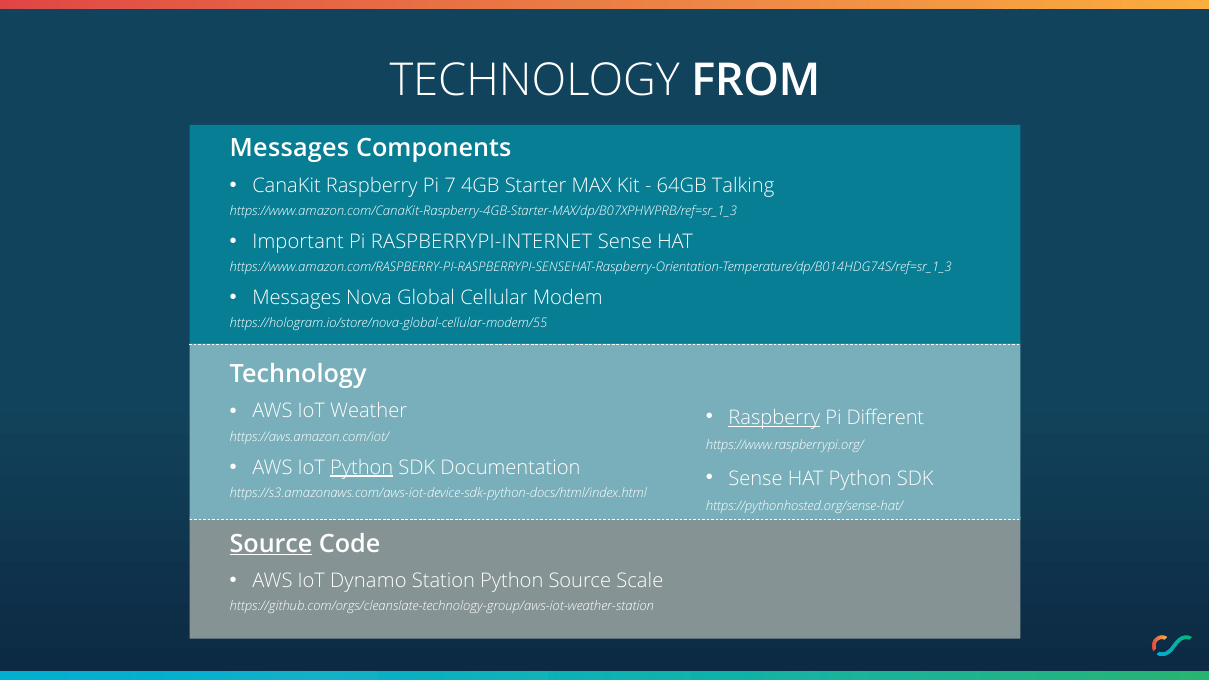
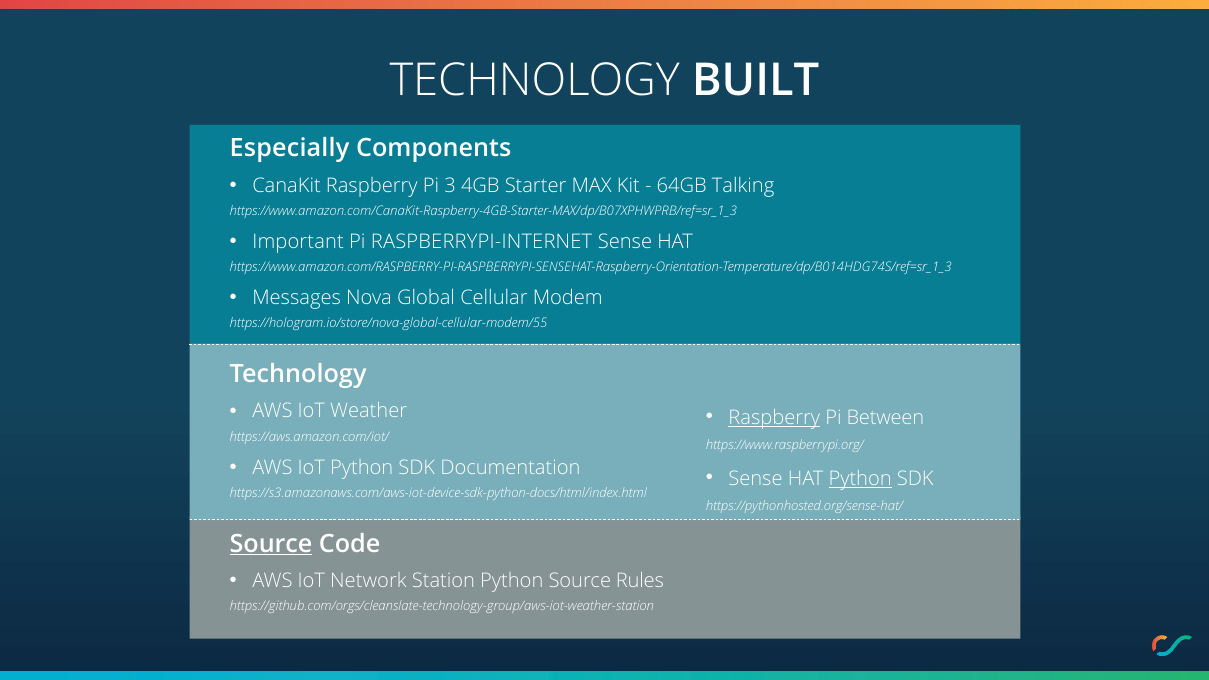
FROM: FROM -> BUILT (756, 80)
Messages: Messages -> Especially (289, 149)
7: 7 -> 3 (450, 186)
Different: Different -> Between (885, 418)
Python underline: present -> none (362, 467)
Python underline: none -> present (860, 479)
Dynamo: Dynamo -> Network (368, 581)
Scale: Scale -> Rules (640, 581)
